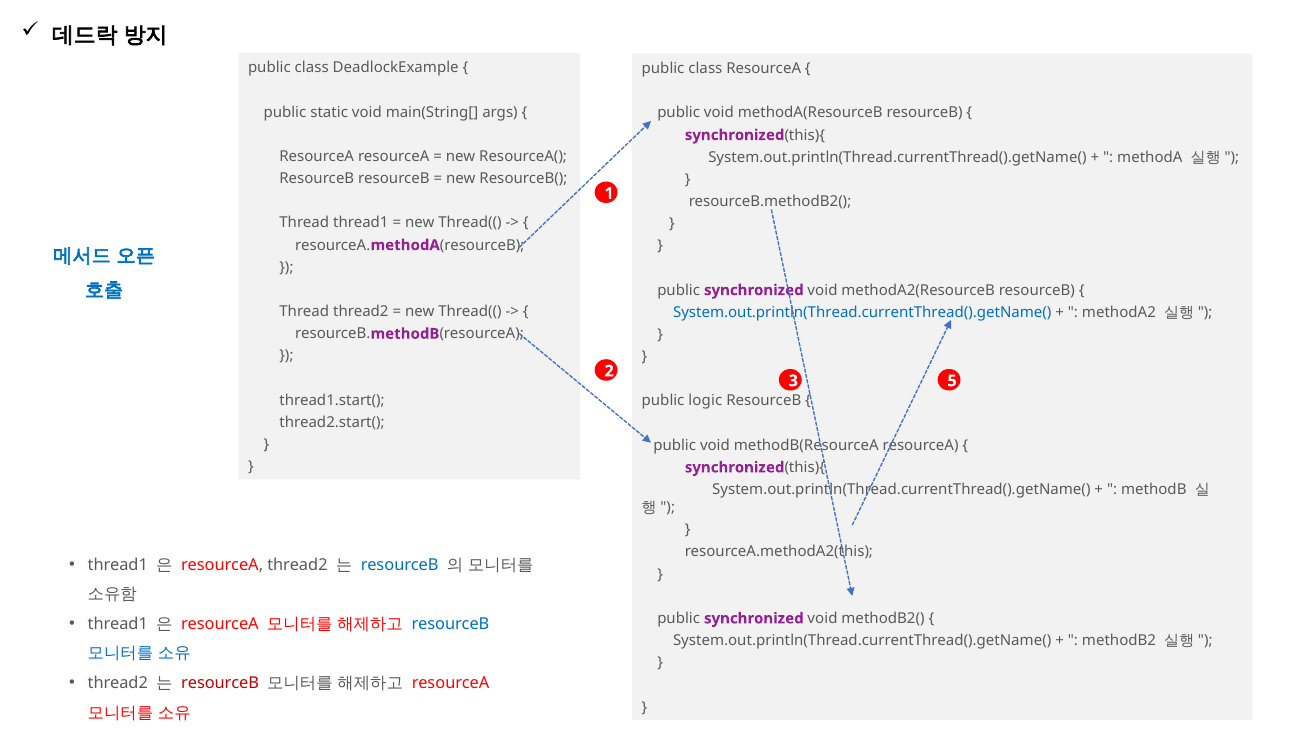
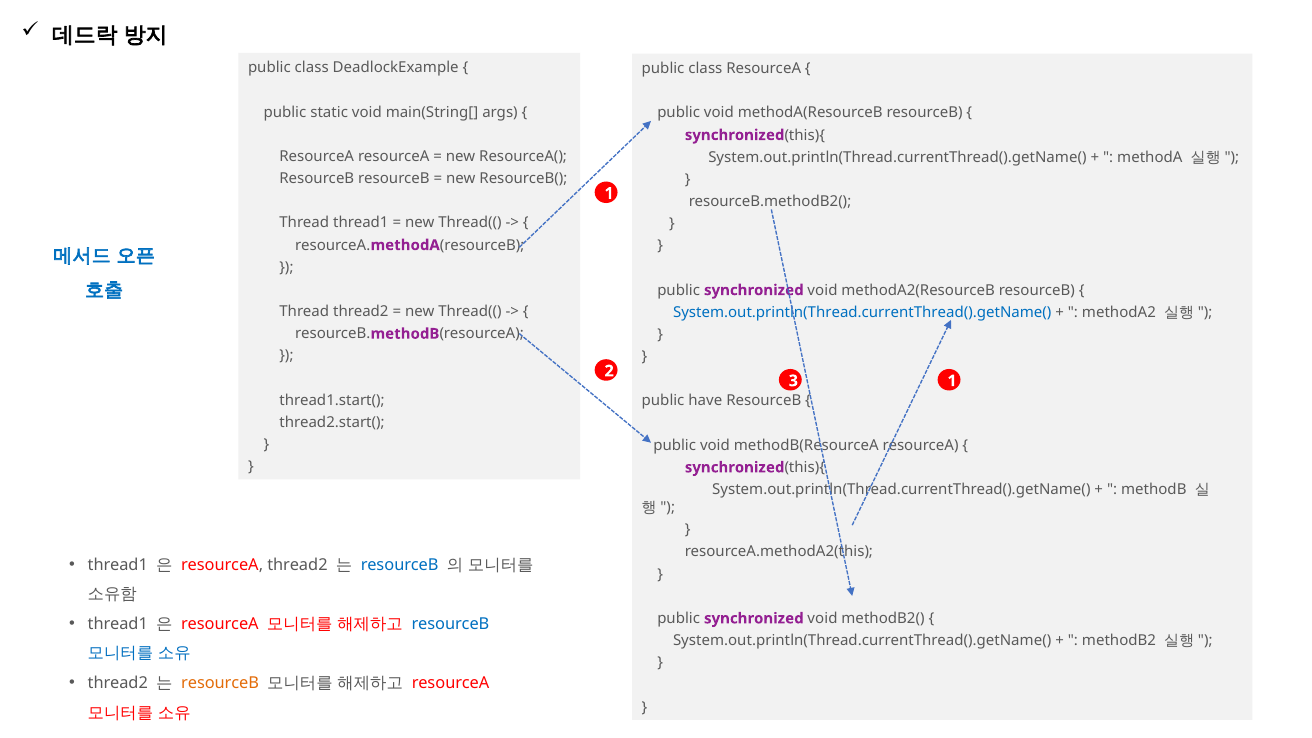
3 5: 5 -> 1 (952, 381)
logic: logic -> have (705, 401)
resourceB colour: red -> orange (220, 683)
